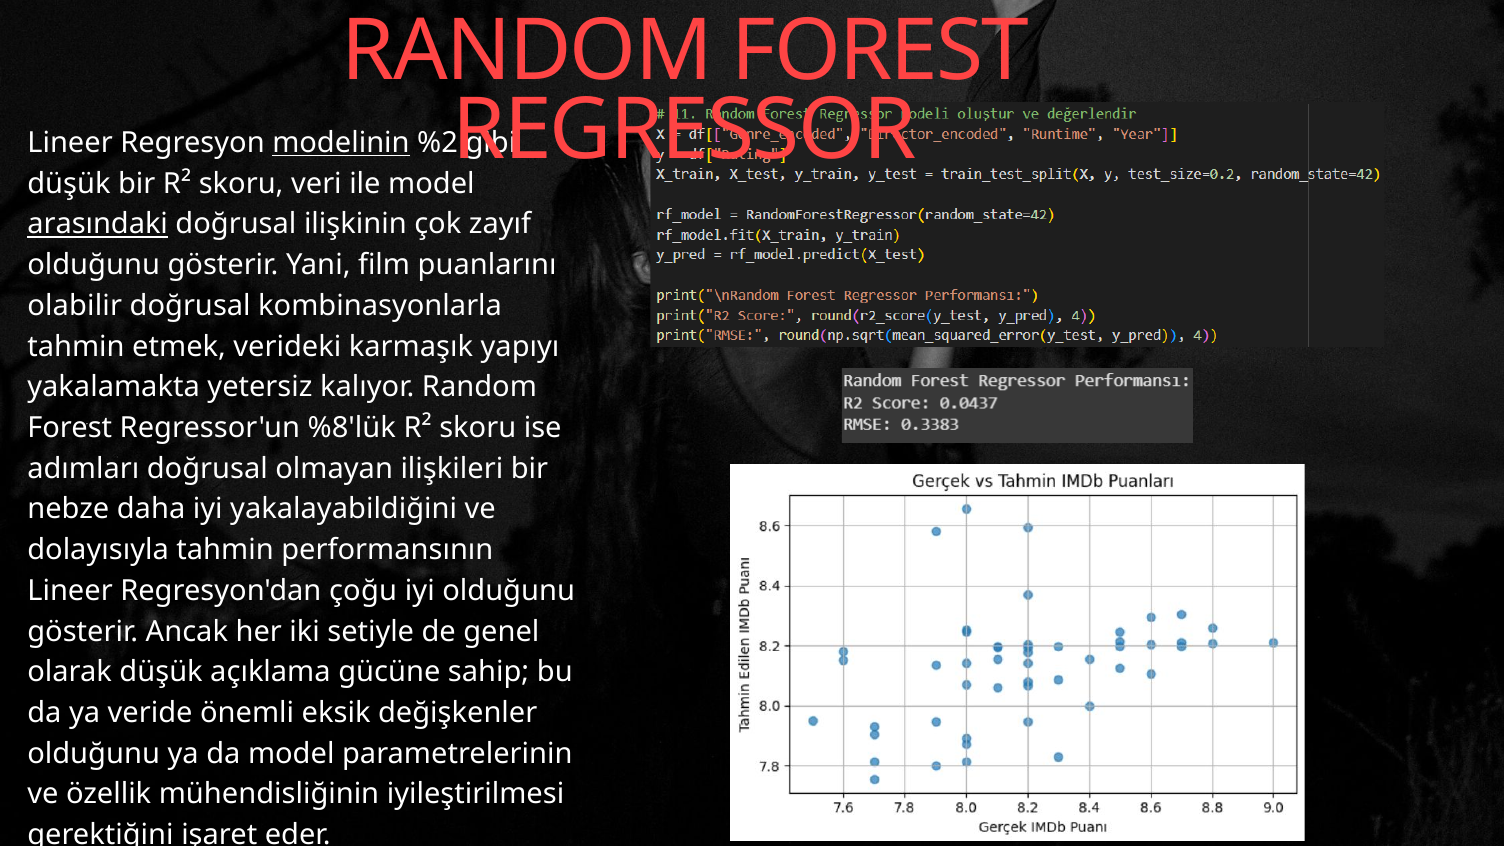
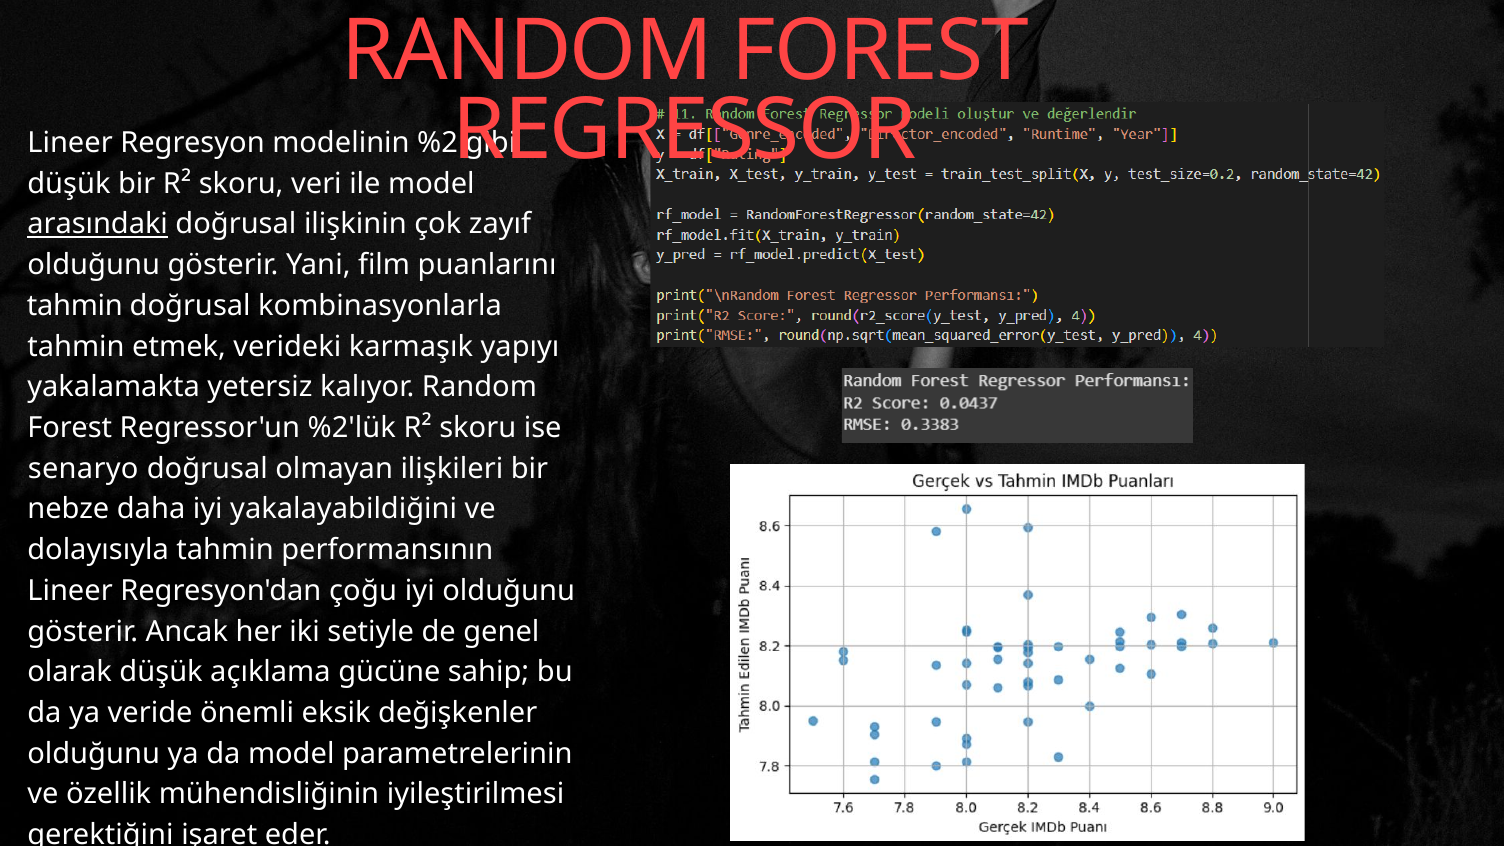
modelinin underline: present -> none (341, 143)
olabilir: olabilir -> tahmin (75, 306)
%8'lük: %8'lük -> %2'lük (352, 428)
adımları: adımları -> senaryo (83, 469)
